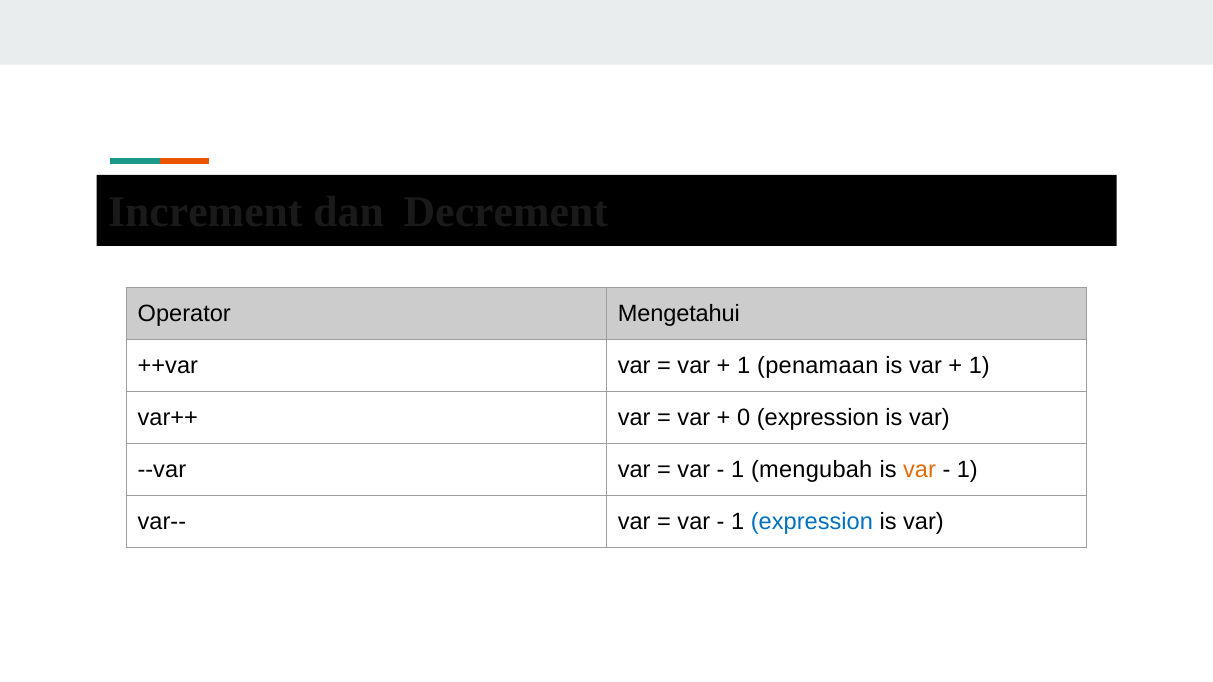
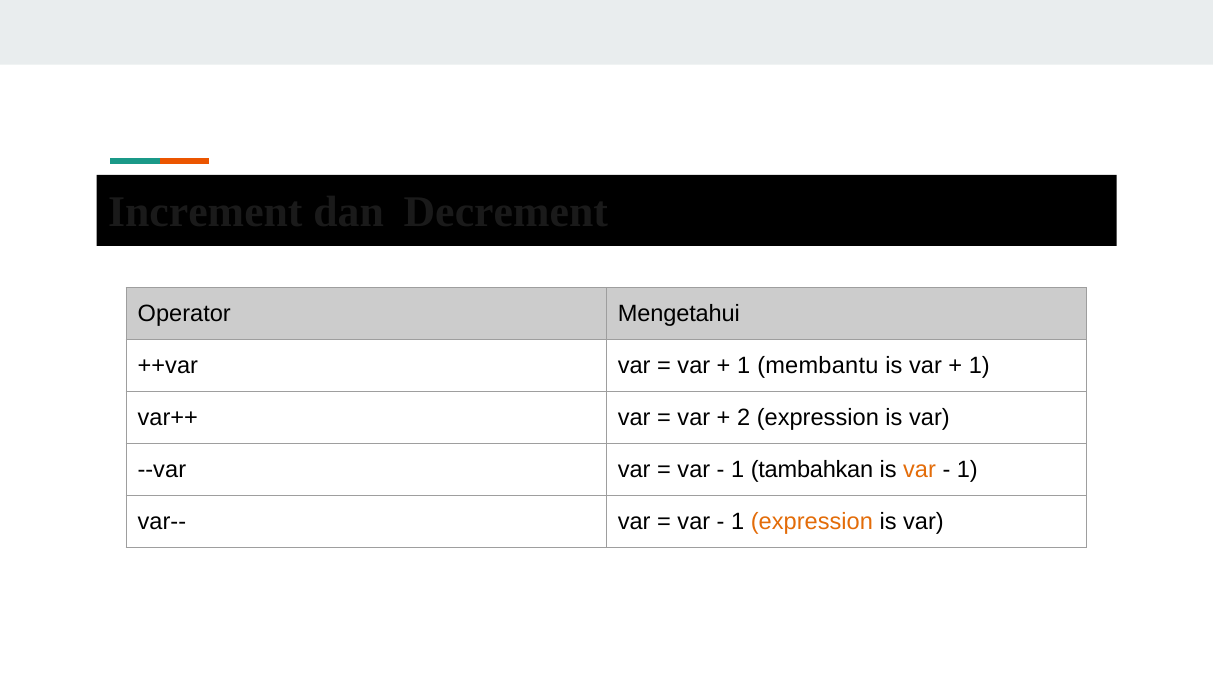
penamaan: penamaan -> membantu (818, 365)
0: 0 -> 2 (744, 417)
mengubah: mengubah -> tambahkan (812, 470)
expression colour: blue -> orange (812, 522)
